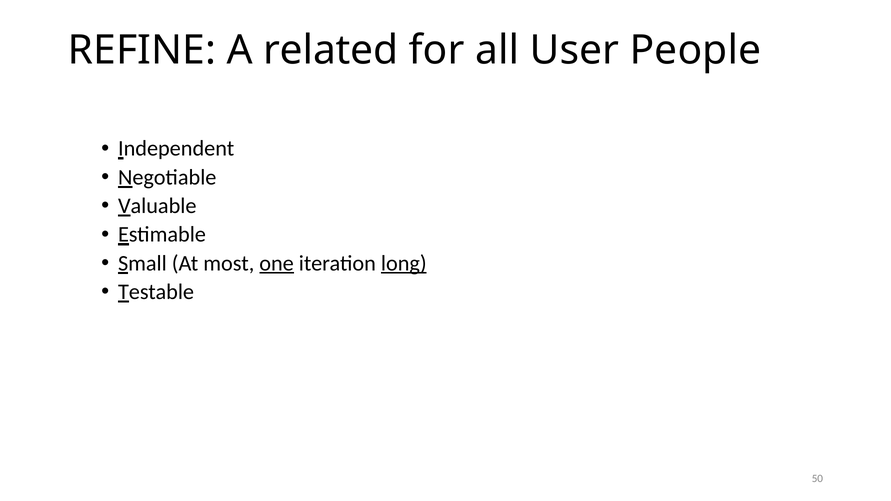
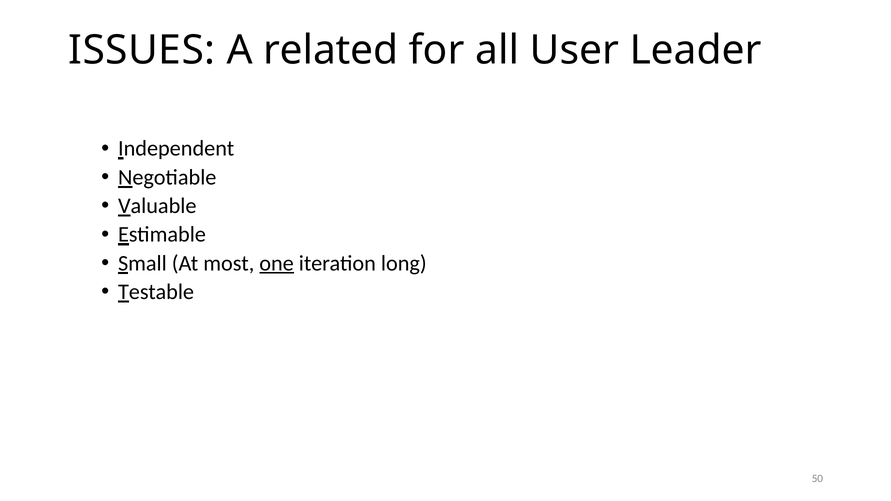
REFINE: REFINE -> ISSUES (142, 50)
People: People -> Leader (696, 50)
long underline: present -> none (404, 263)
